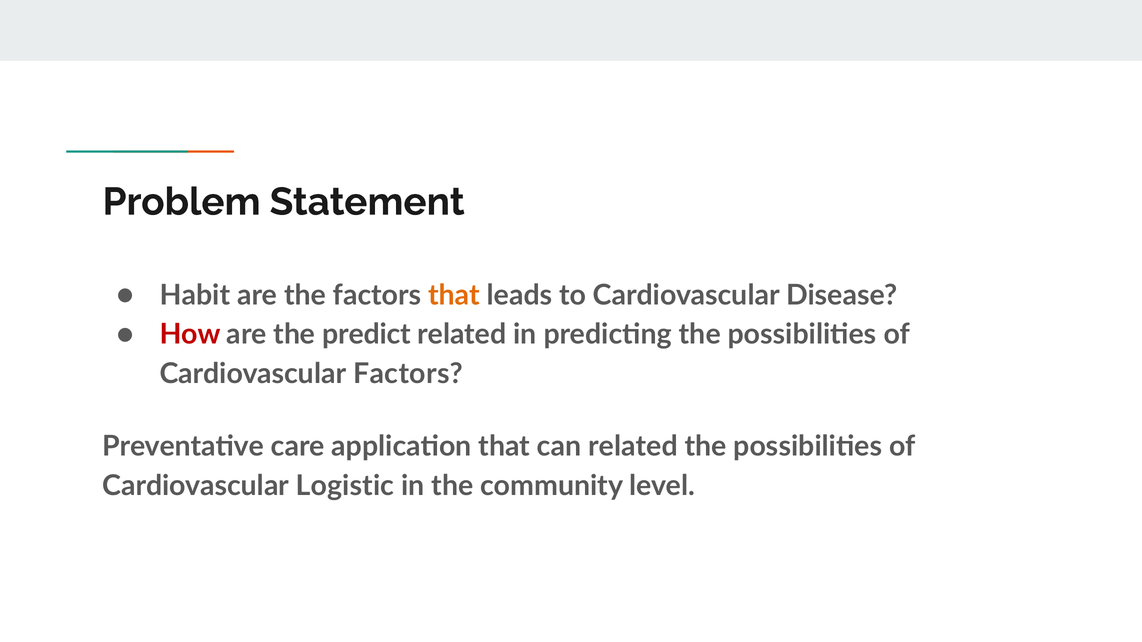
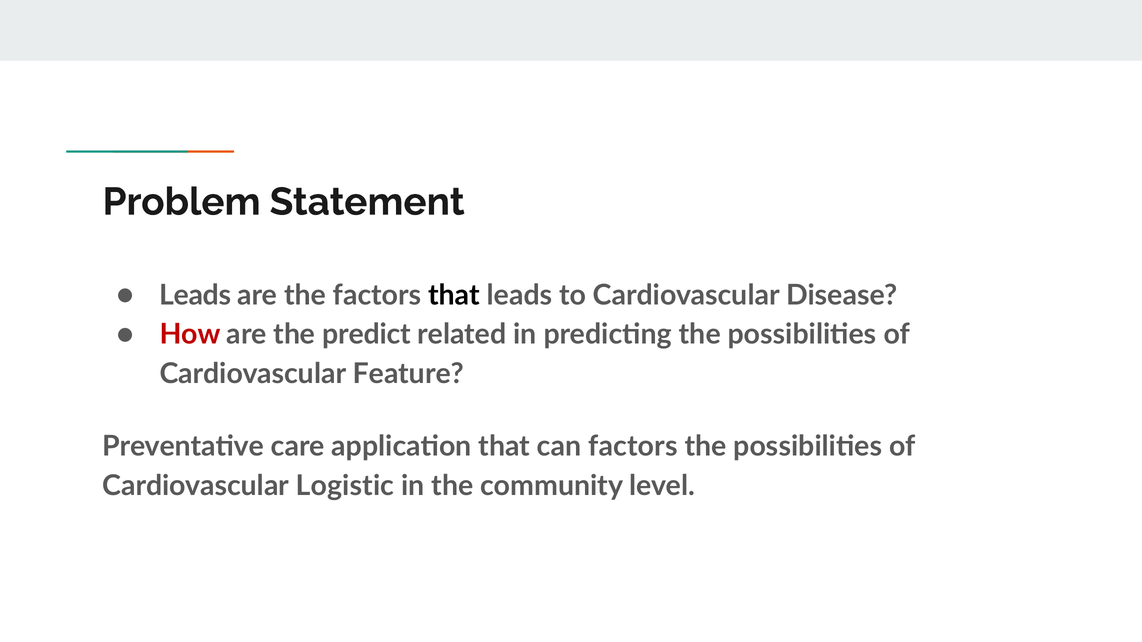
Habit: Habit -> Leads (195, 295)
that colour: orange -> black (454, 295)
Cardiovascular Factors: Factors -> Feature (408, 374)
can related: related -> factors (633, 447)
